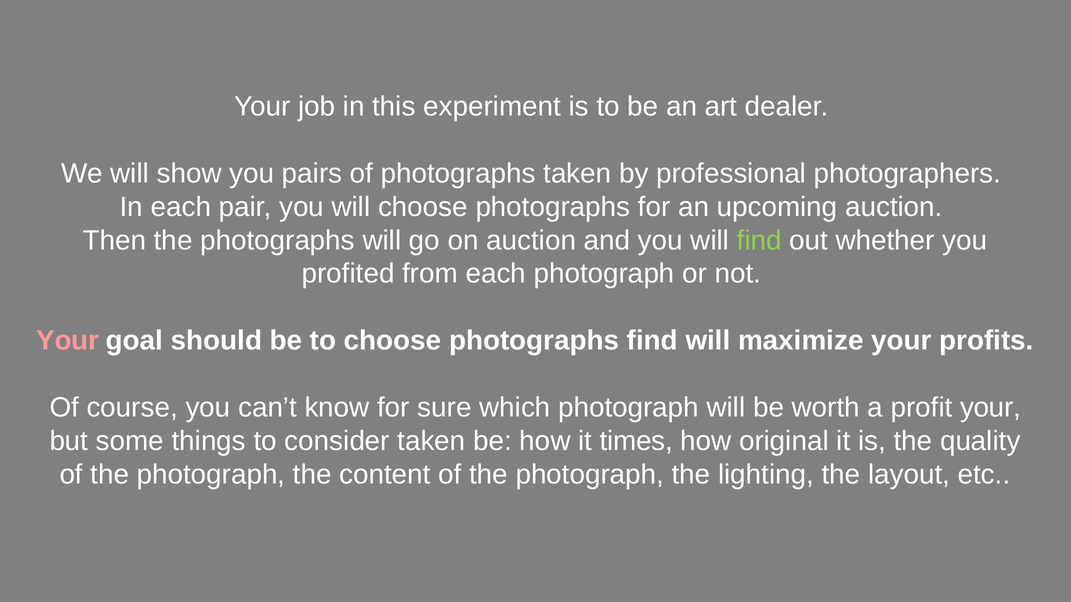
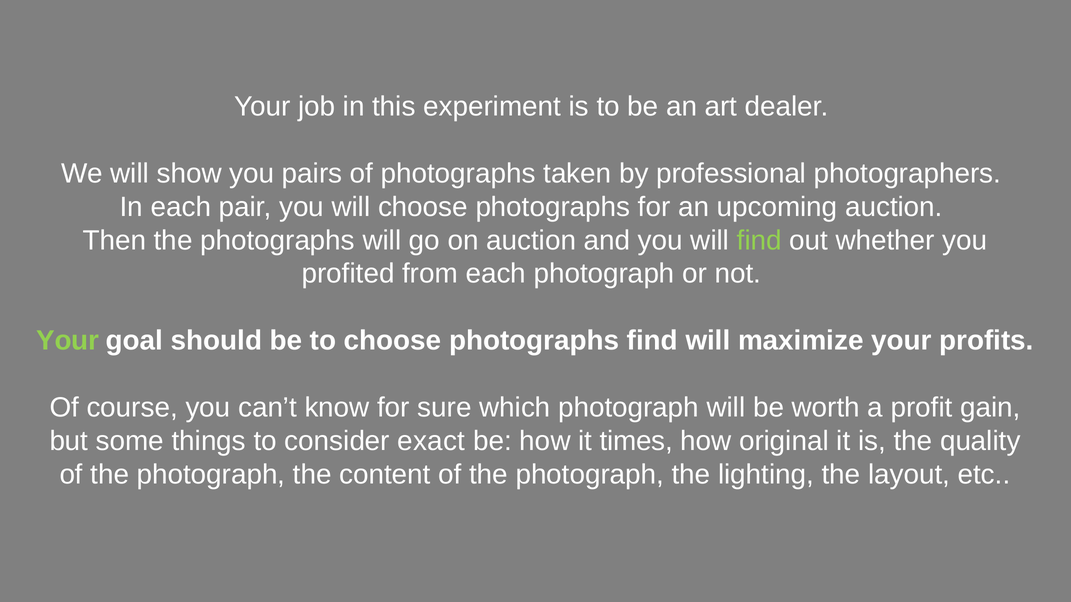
Your colour: pink -> light green (68, 341)
profit your: your -> gain (990, 408)
consider taken: taken -> exact (431, 441)
